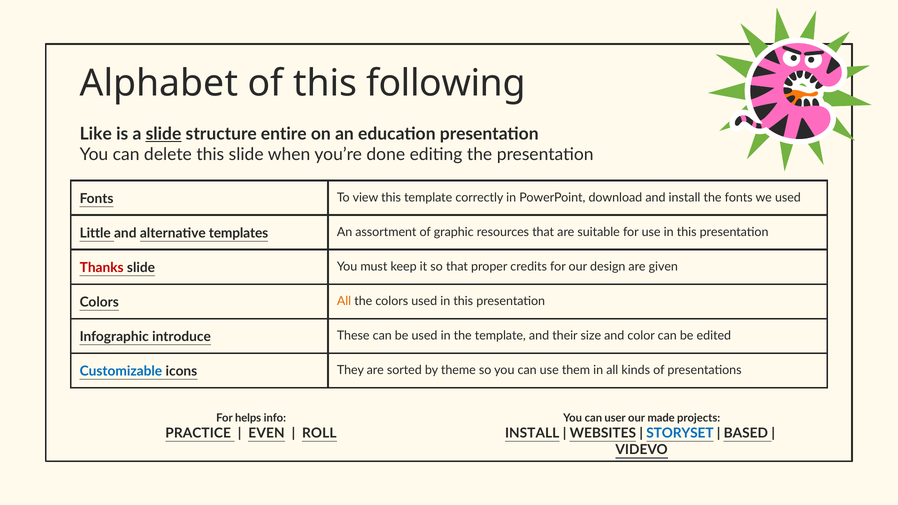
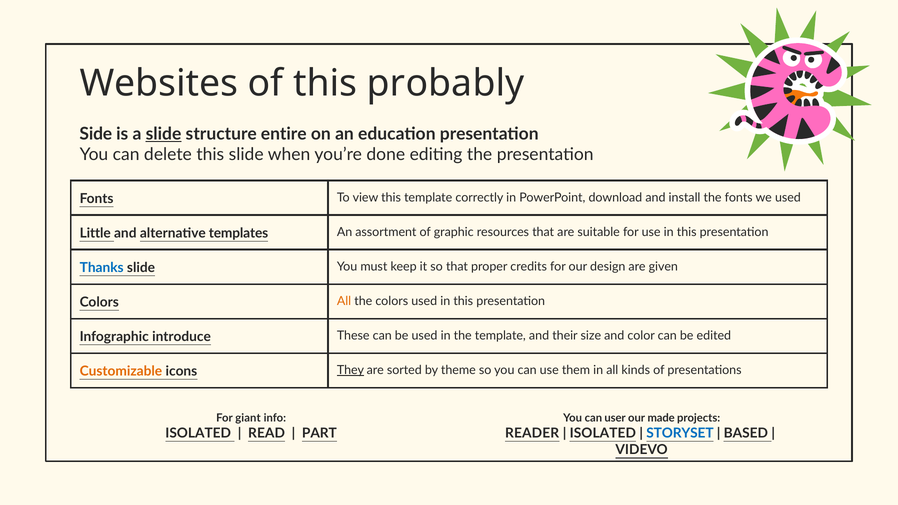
Alphabet: Alphabet -> Websites (159, 83)
following: following -> probably (446, 83)
Like: Like -> Side (96, 134)
Thanks colour: red -> blue (102, 268)
Customizable colour: blue -> orange (121, 371)
They underline: none -> present (350, 370)
helps: helps -> giant (248, 418)
PRACTICE: PRACTICE -> ISOLATED (198, 433)
EVEN: EVEN -> READ (267, 433)
ROLL: ROLL -> PART (319, 433)
INSTALL: INSTALL -> READER (532, 433)
WEBSITES: WEBSITES -> ISOLATED (603, 433)
